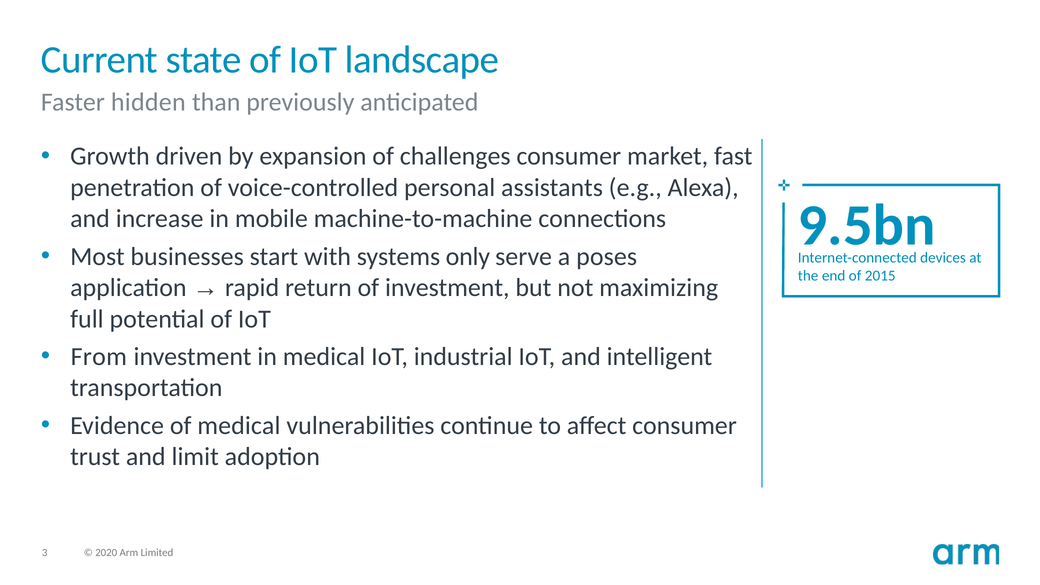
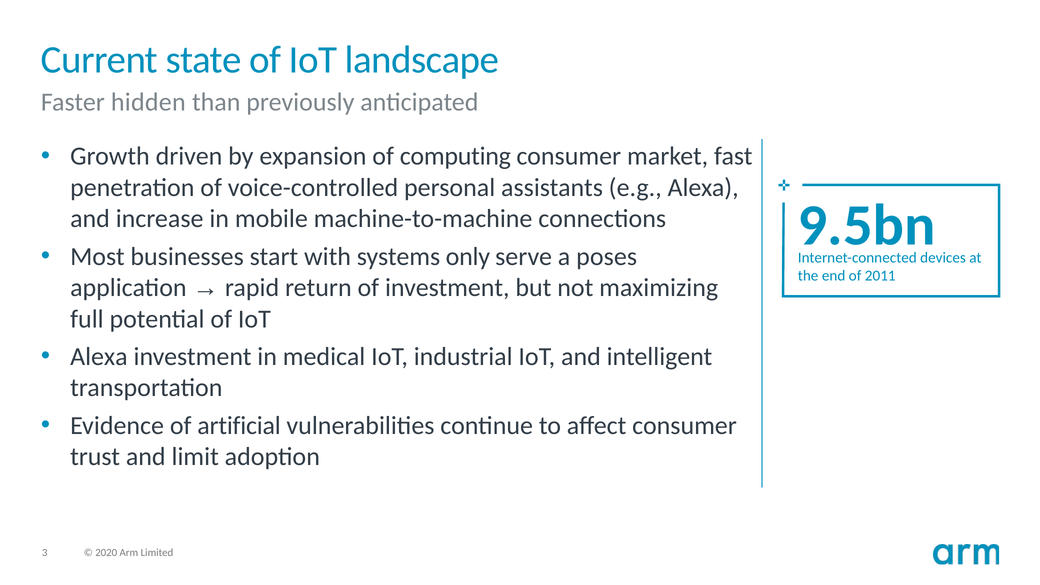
challenges: challenges -> computing (455, 156)
2015: 2015 -> 2011 (880, 276)
From: From -> Alexa (99, 357)
of medical: medical -> artificial (239, 426)
